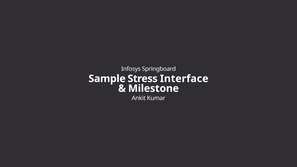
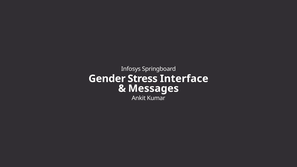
Sample: Sample -> Gender (107, 79)
Milestone: Milestone -> Messages (153, 88)
